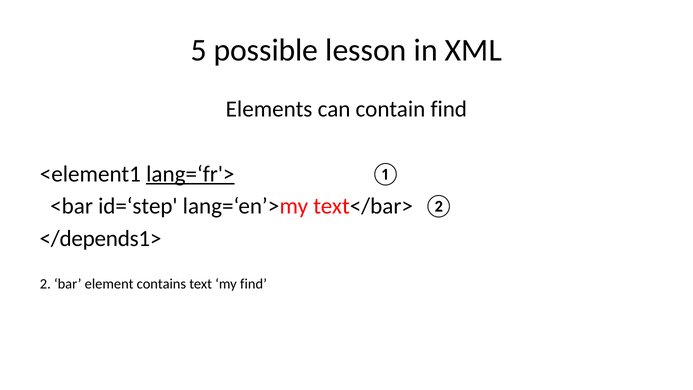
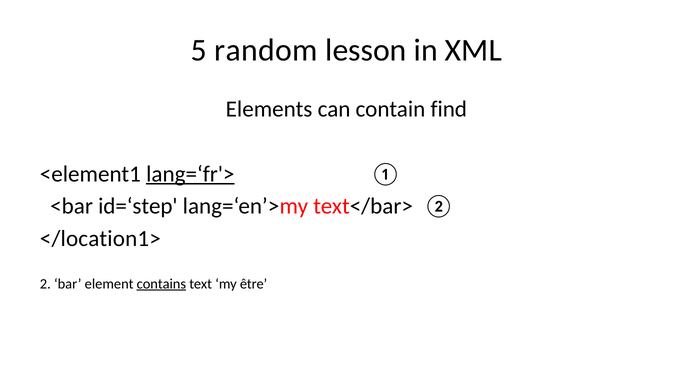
possible: possible -> random (266, 50)
</depends1>: </depends1> -> </location1> (100, 239)
contains underline: none -> present (161, 284)
my find: find -> être (254, 284)
